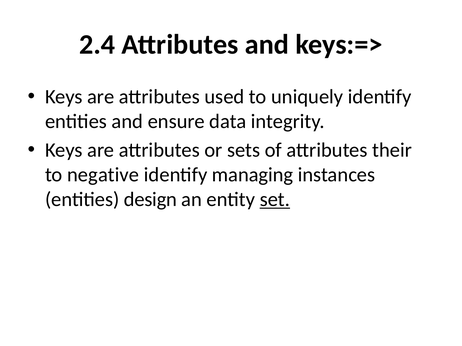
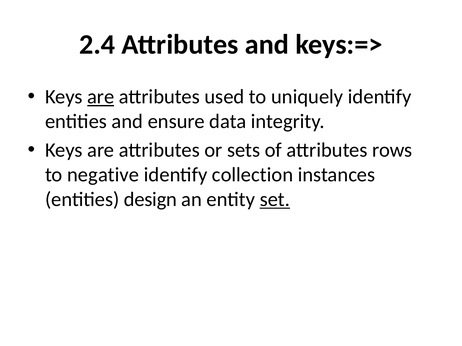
are underline: none -> present (101, 97)
their: their -> rows (392, 150)
managing: managing -> collection (253, 175)
